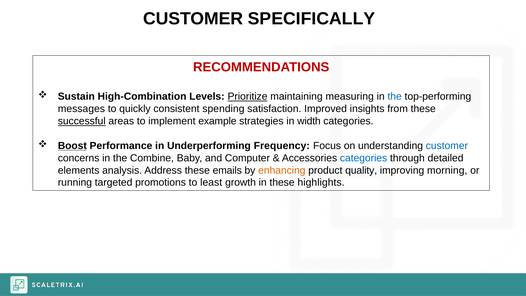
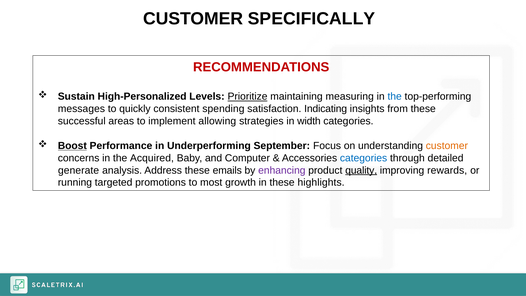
High-Combination: High-Combination -> High-Personalized (142, 97)
Improved: Improved -> Indicating (326, 109)
successful underline: present -> none (82, 121)
example: example -> allowing (217, 121)
Frequency: Frequency -> September (282, 146)
customer colour: blue -> orange (447, 146)
Combine: Combine -> Acquired (152, 158)
elements: elements -> generate (79, 170)
enhancing colour: orange -> purple (282, 170)
quality underline: none -> present (361, 170)
morning: morning -> rewards (447, 170)
least: least -> most (211, 183)
